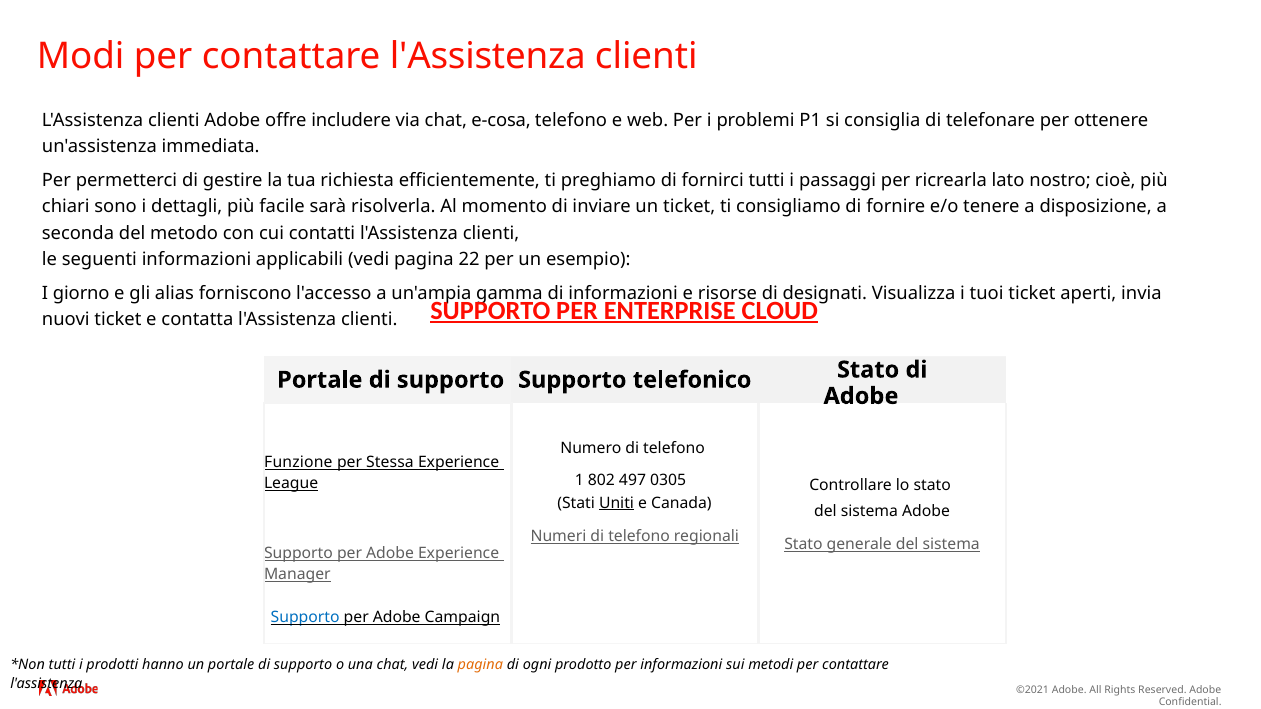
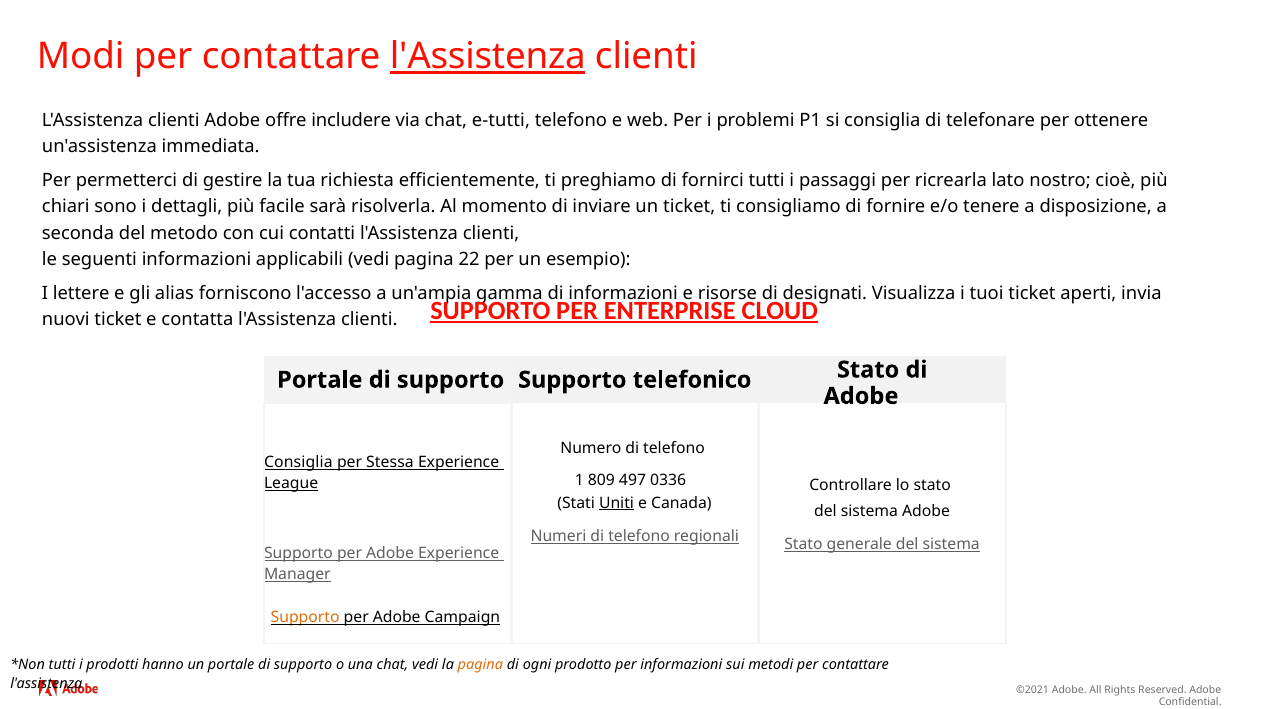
l'Assistenza underline: none -> present (488, 57)
e-cosa: e-cosa -> e-tutti (501, 120)
giorno: giorno -> lettere (81, 294)
Funzione: Funzione -> Consiglia (298, 463)
802: 802 -> 809 (601, 481)
0305: 0305 -> 0336 (668, 481)
Supporto colour: blue -> orange (305, 618)
